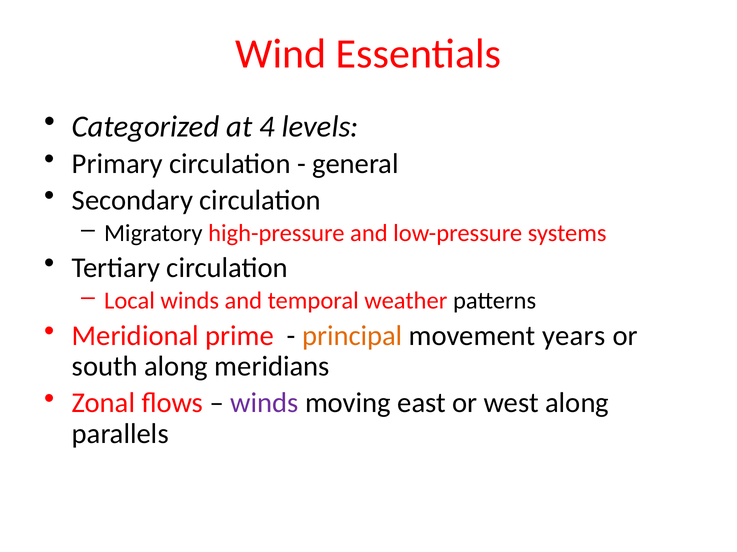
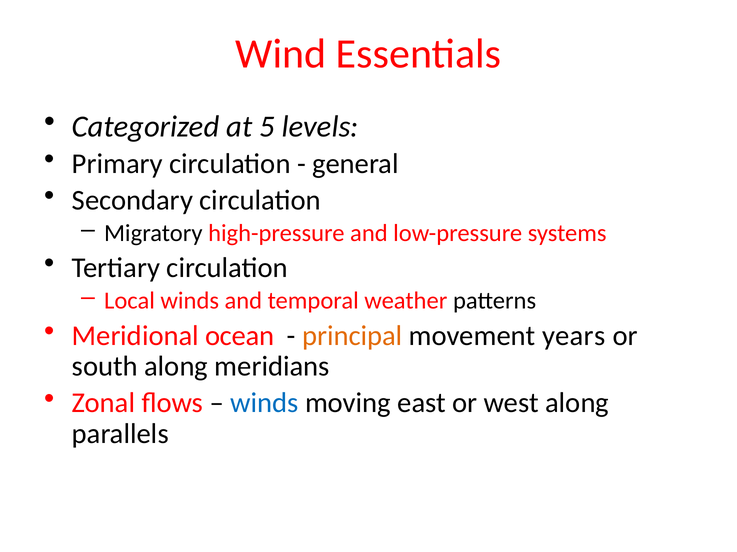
4: 4 -> 5 (267, 127)
prime: prime -> ocean (240, 336)
winds colour: purple -> blue (264, 403)
